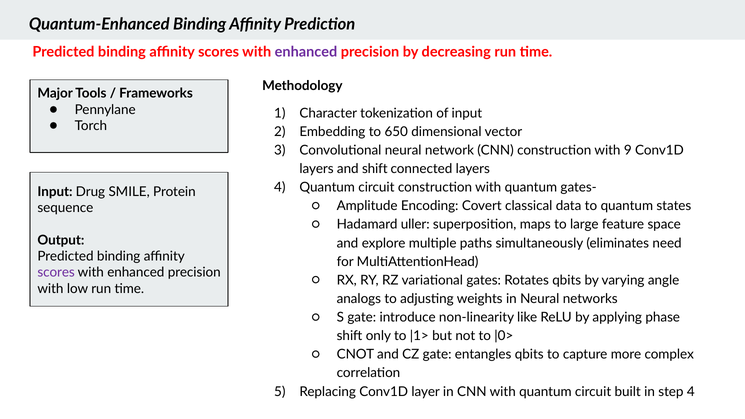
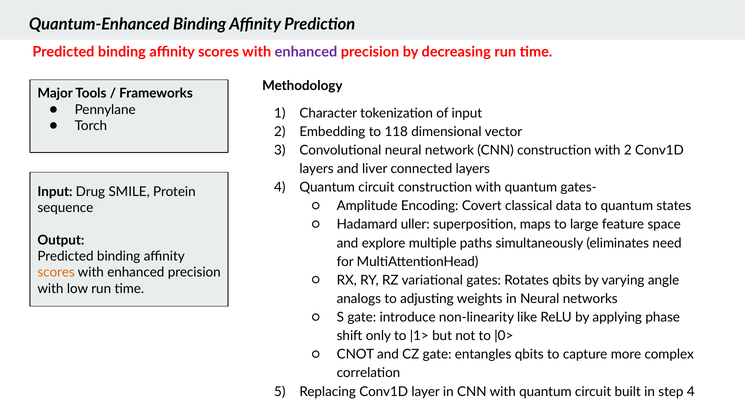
650: 650 -> 118 (396, 132)
with 9: 9 -> 2 (628, 150)
and shift: shift -> liver (375, 169)
scores colour: purple -> orange (56, 272)
